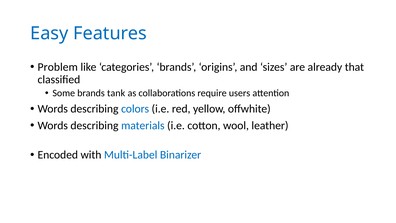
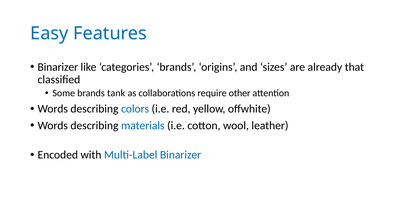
Problem: Problem -> Binarizer (58, 67)
users: users -> other (240, 93)
